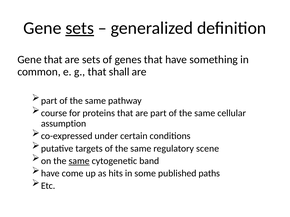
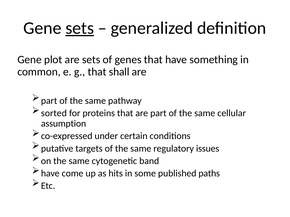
Gene that: that -> plot (53, 60)
course: course -> sorted (54, 113)
scene: scene -> issues (208, 149)
same underline: present -> none (79, 161)
